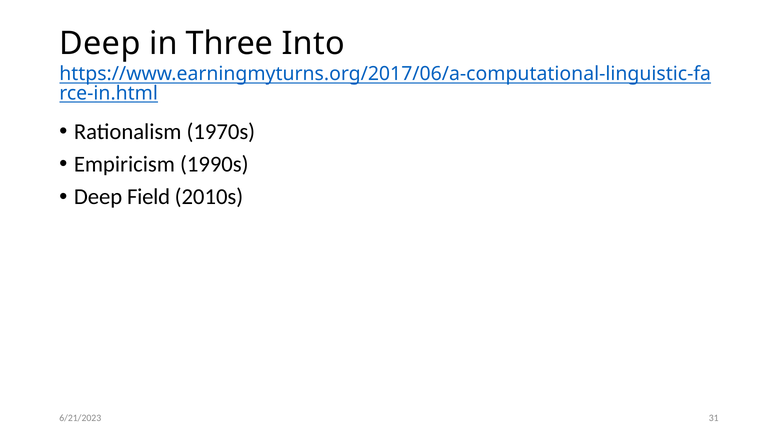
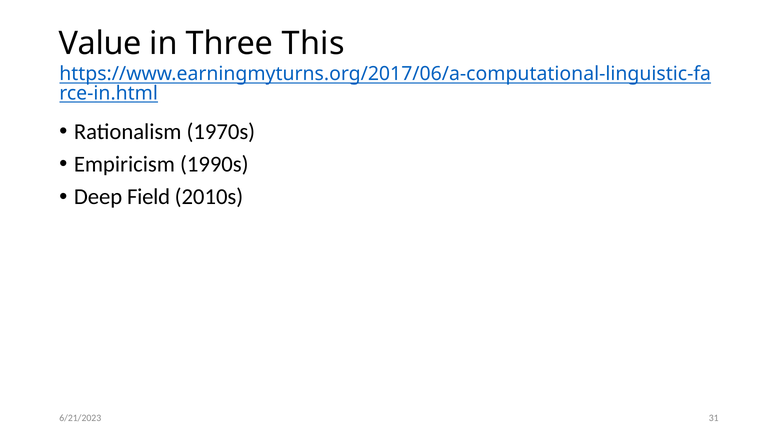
Deep: Deep -> Value (100, 43)
Into: Into -> This (313, 43)
